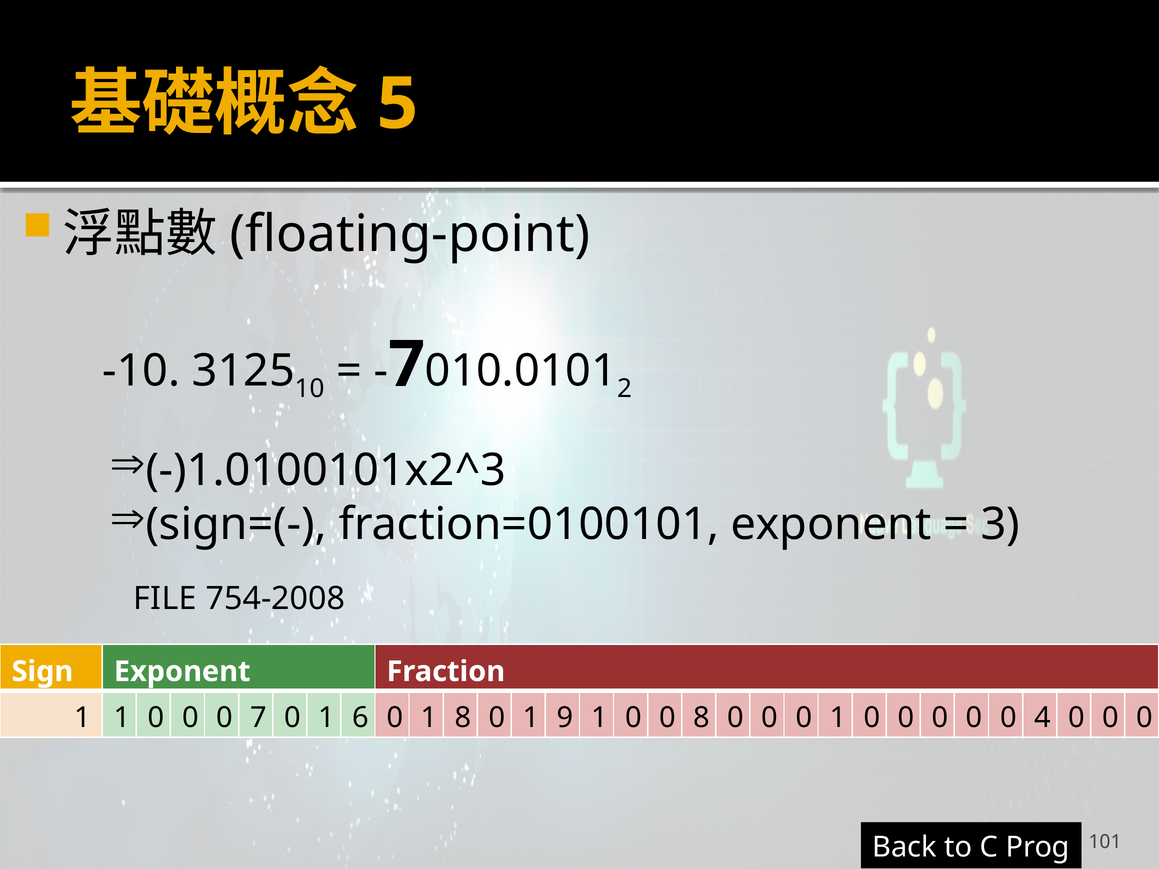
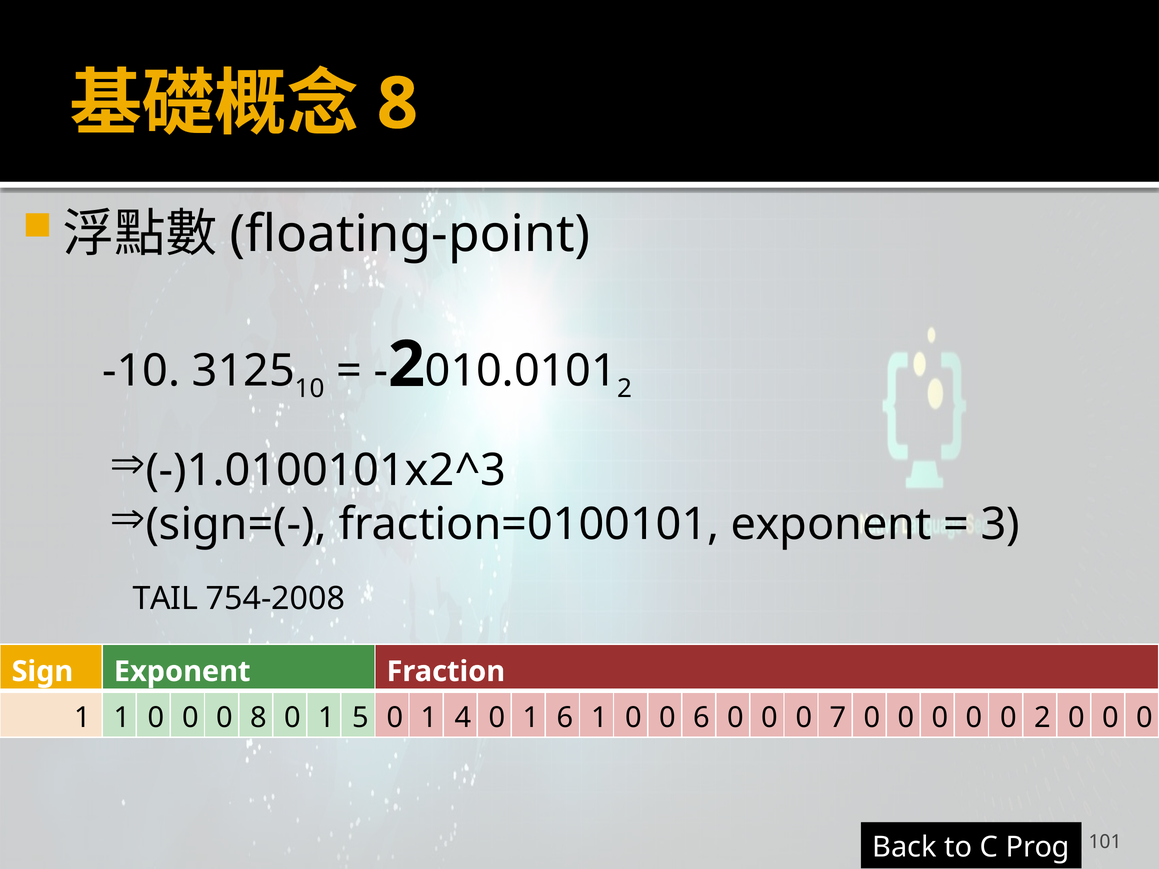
5: 5 -> 8 (397, 104)
7: 7 -> 2 (407, 365)
FILE: FILE -> TAIL (165, 599)
0 7: 7 -> 8 (258, 718)
6: 6 -> 5 (361, 718)
1 8: 8 -> 4 (463, 718)
1 9: 9 -> 6 (565, 718)
0 8: 8 -> 6 (702, 718)
0 0 1: 1 -> 7 (838, 718)
0 4: 4 -> 2 (1042, 718)
